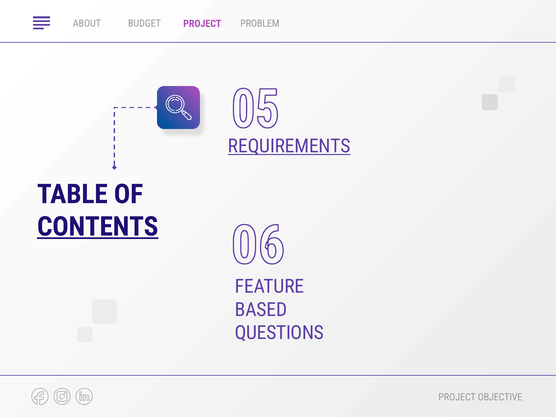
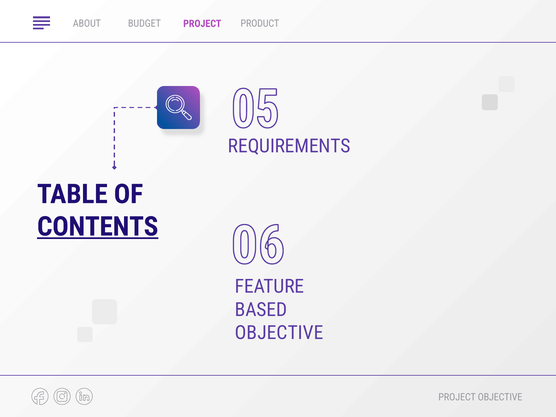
PROBLEM: PROBLEM -> PRODUCT (260, 24)
REQUIREMENTS underline: present -> none (289, 146)
QUESTIONS: QUESTIONS -> OBJECTIVE (279, 333)
